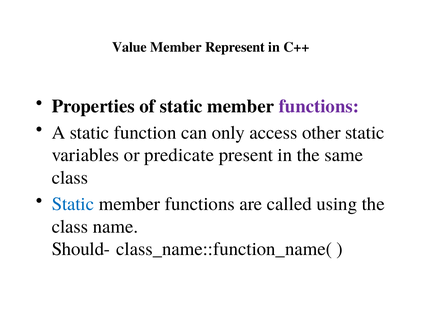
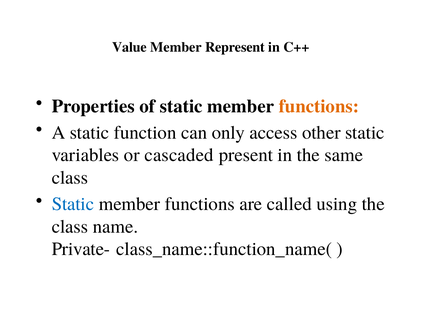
functions colour: purple -> orange (319, 106)
predicate: predicate -> cascaded (179, 155)
Should-: Should- -> Private- (81, 249)
